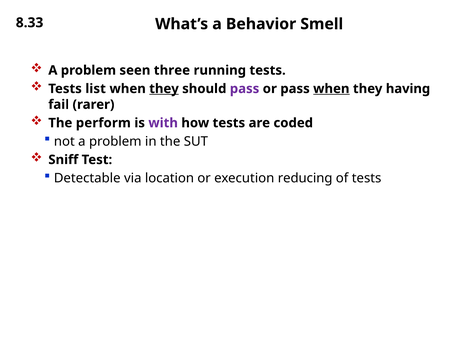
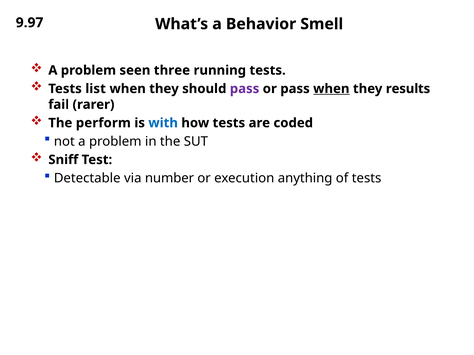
8.33: 8.33 -> 9.97 (30, 23)
they underline: present -> none (164, 89)
having: having -> results (408, 89)
with colour: purple -> blue (163, 123)
location: location -> number (169, 178)
reducing: reducing -> anything (305, 178)
